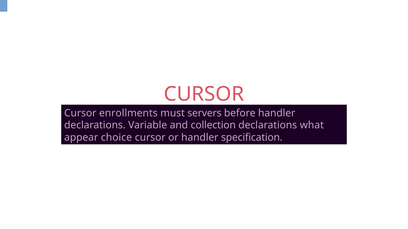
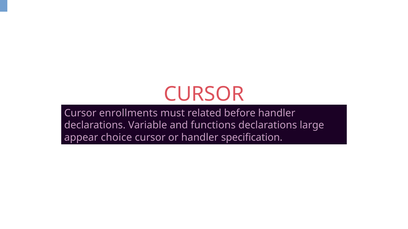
servers: servers -> related (204, 113)
collection: collection -> functions (213, 125)
what: what -> large (312, 125)
